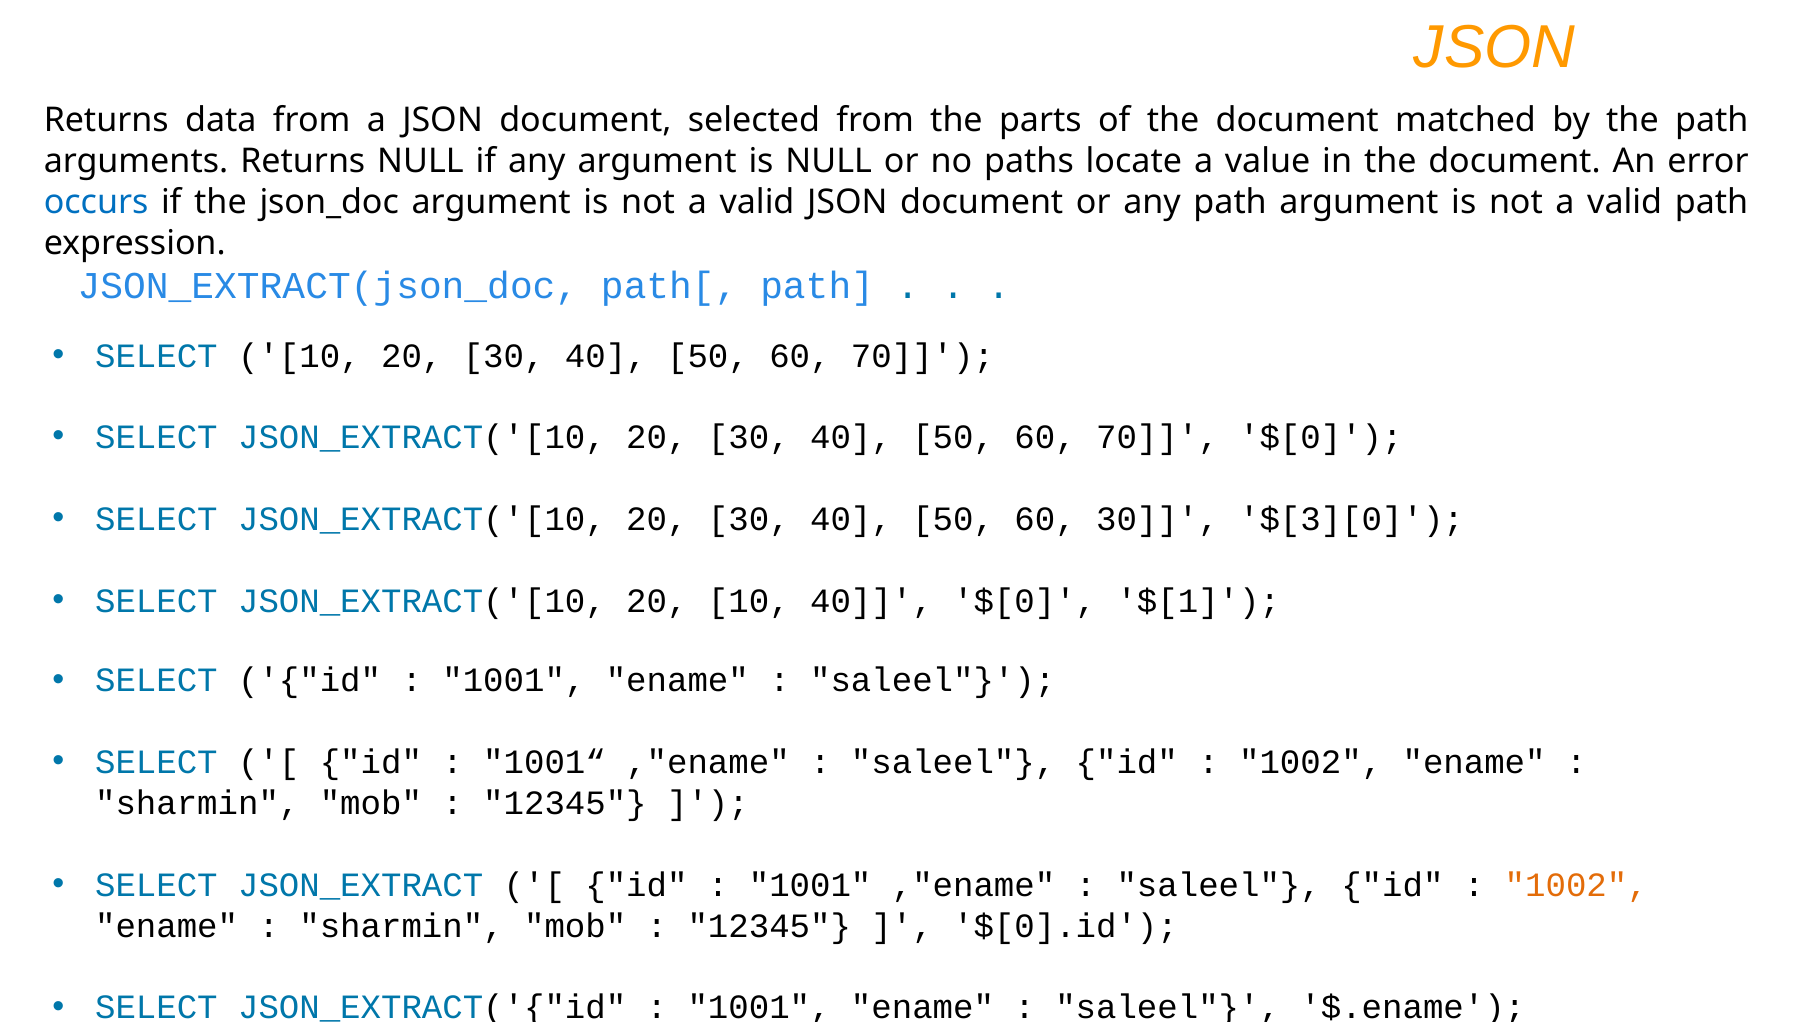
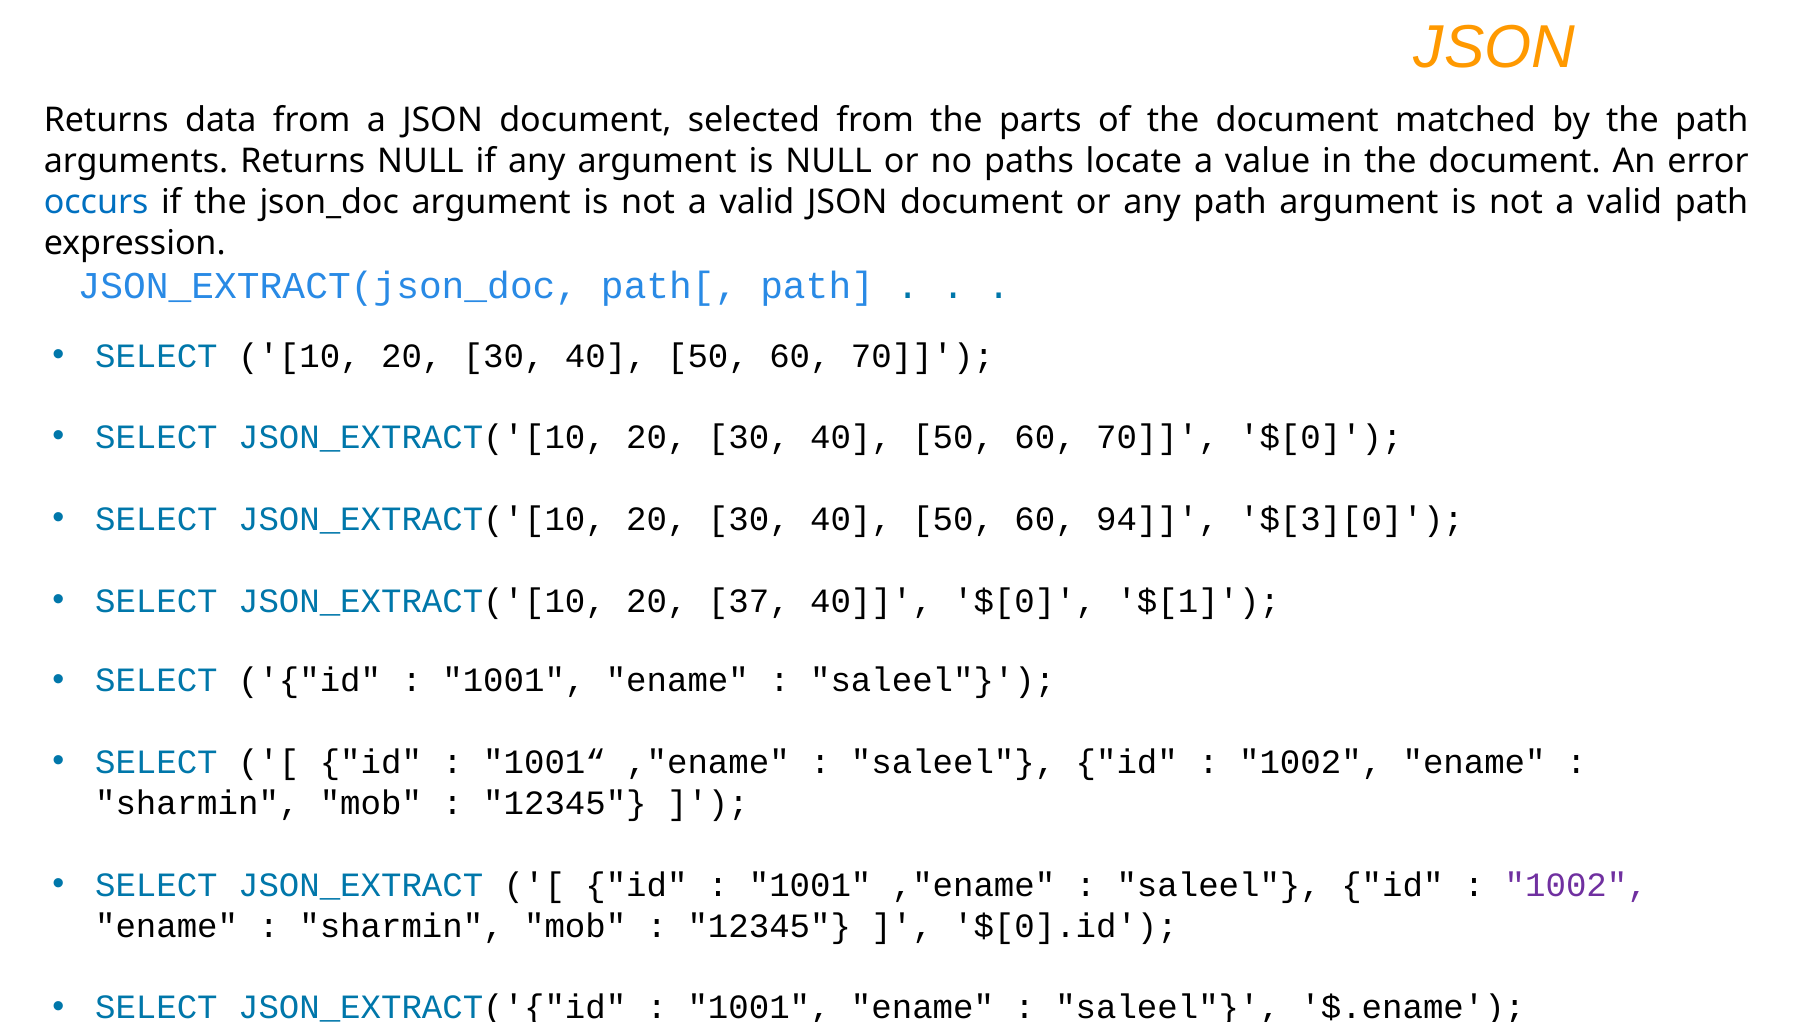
60 30: 30 -> 94 (1157, 519)
20 10: 10 -> 37 (749, 601)
1002 colour: orange -> purple (1576, 885)
